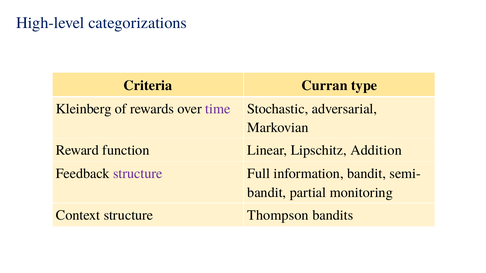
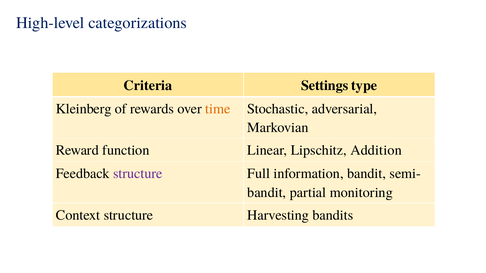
Curran: Curran -> Settings (325, 86)
time colour: purple -> orange (218, 109)
Thompson: Thompson -> Harvesting (278, 215)
